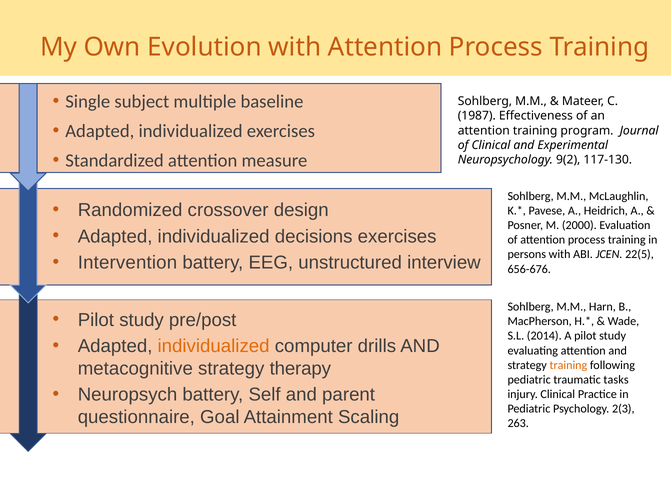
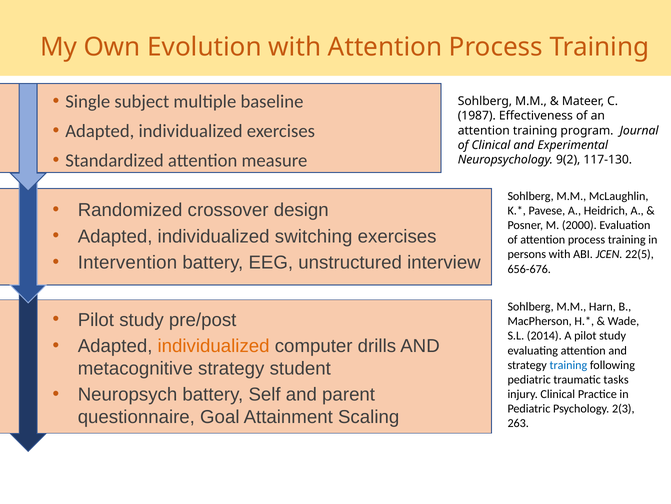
decisions: decisions -> switching (314, 236)
therapy: therapy -> student (300, 368)
training colour: orange -> blue (568, 365)
